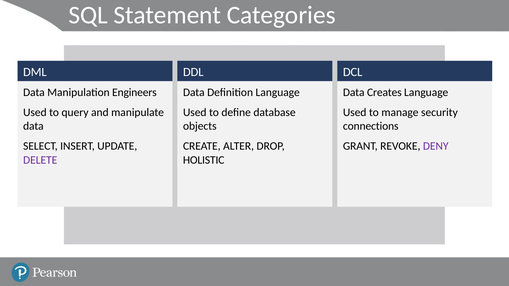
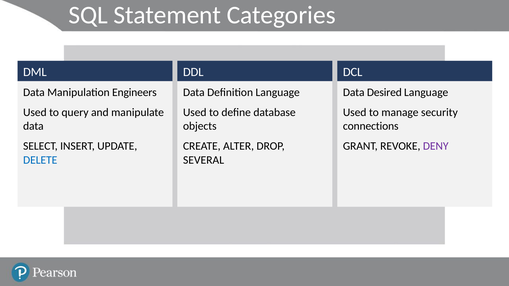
Creates: Creates -> Desired (384, 93)
DELETE colour: purple -> blue (40, 160)
HOLISTIC: HOLISTIC -> SEVERAL (204, 160)
